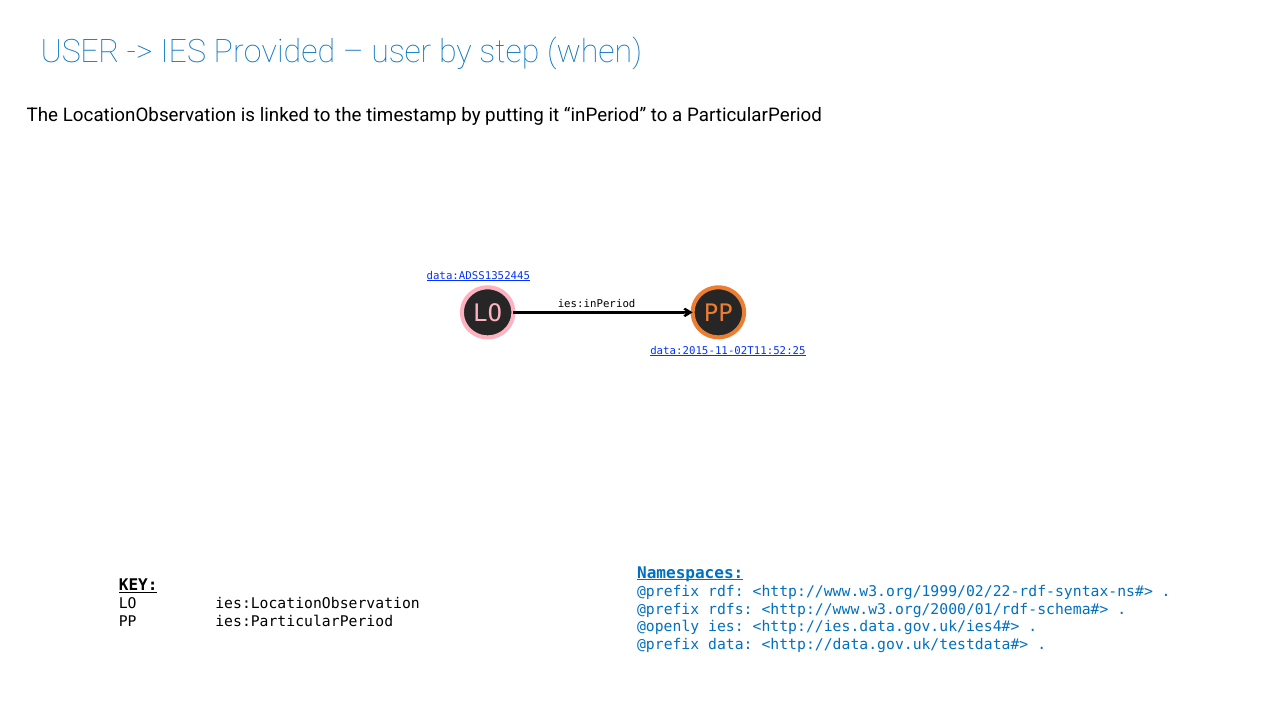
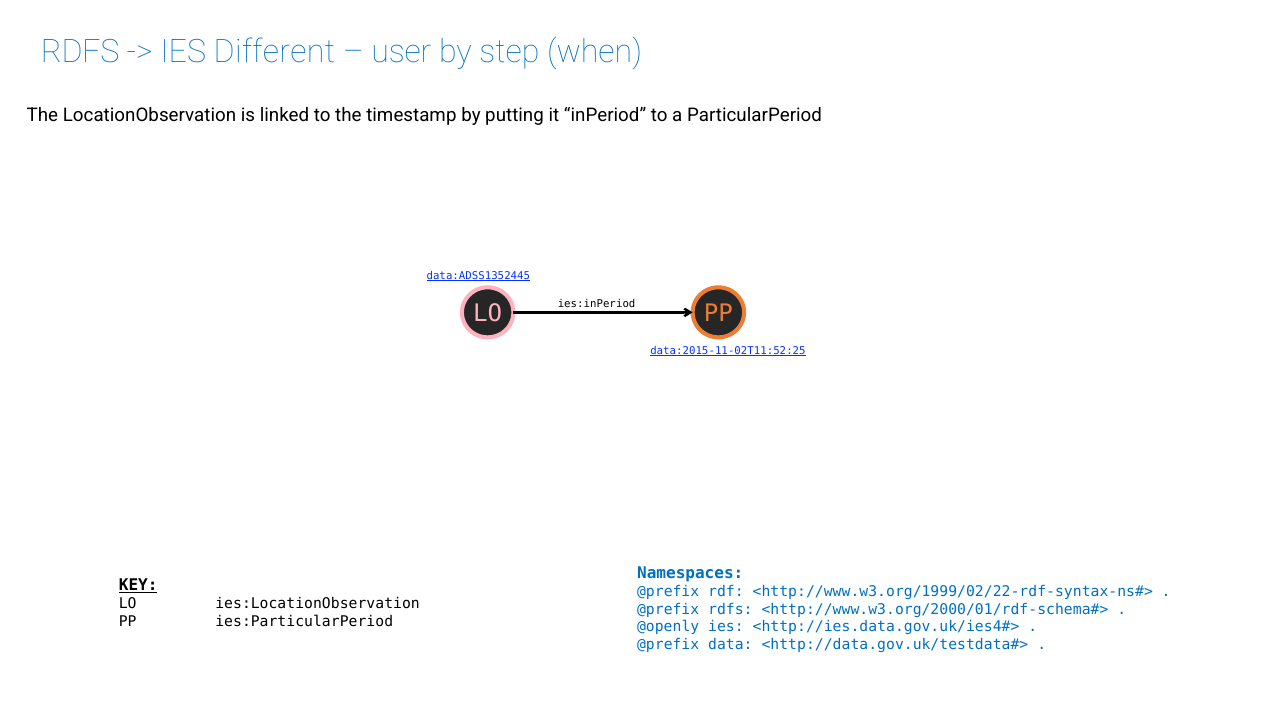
USER: USER -> RDFS (80, 52)
Provided: Provided -> Different (274, 52)
Namespaces underline: present -> none (690, 573)
